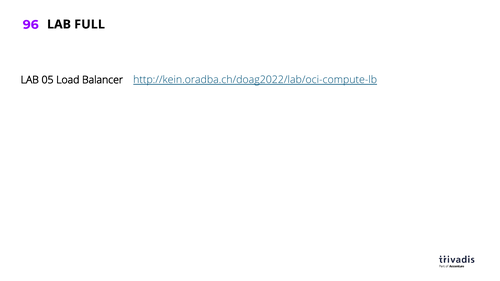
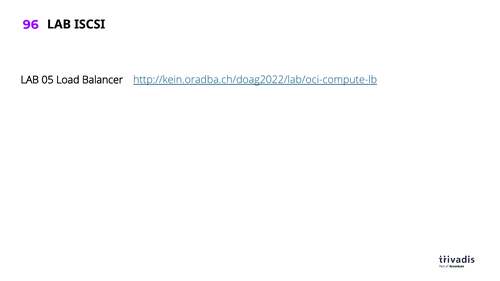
FULL: FULL -> ISCSI (90, 24)
